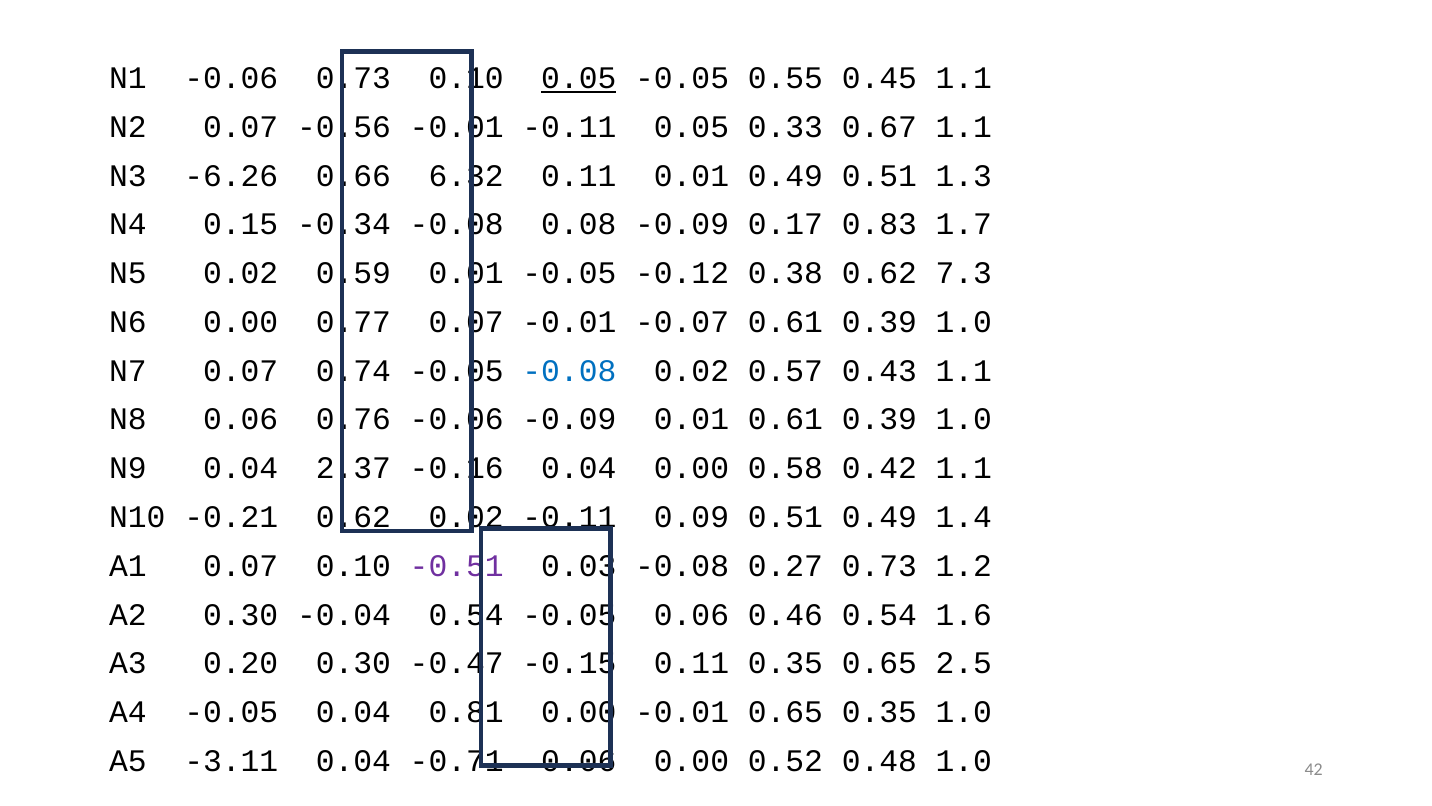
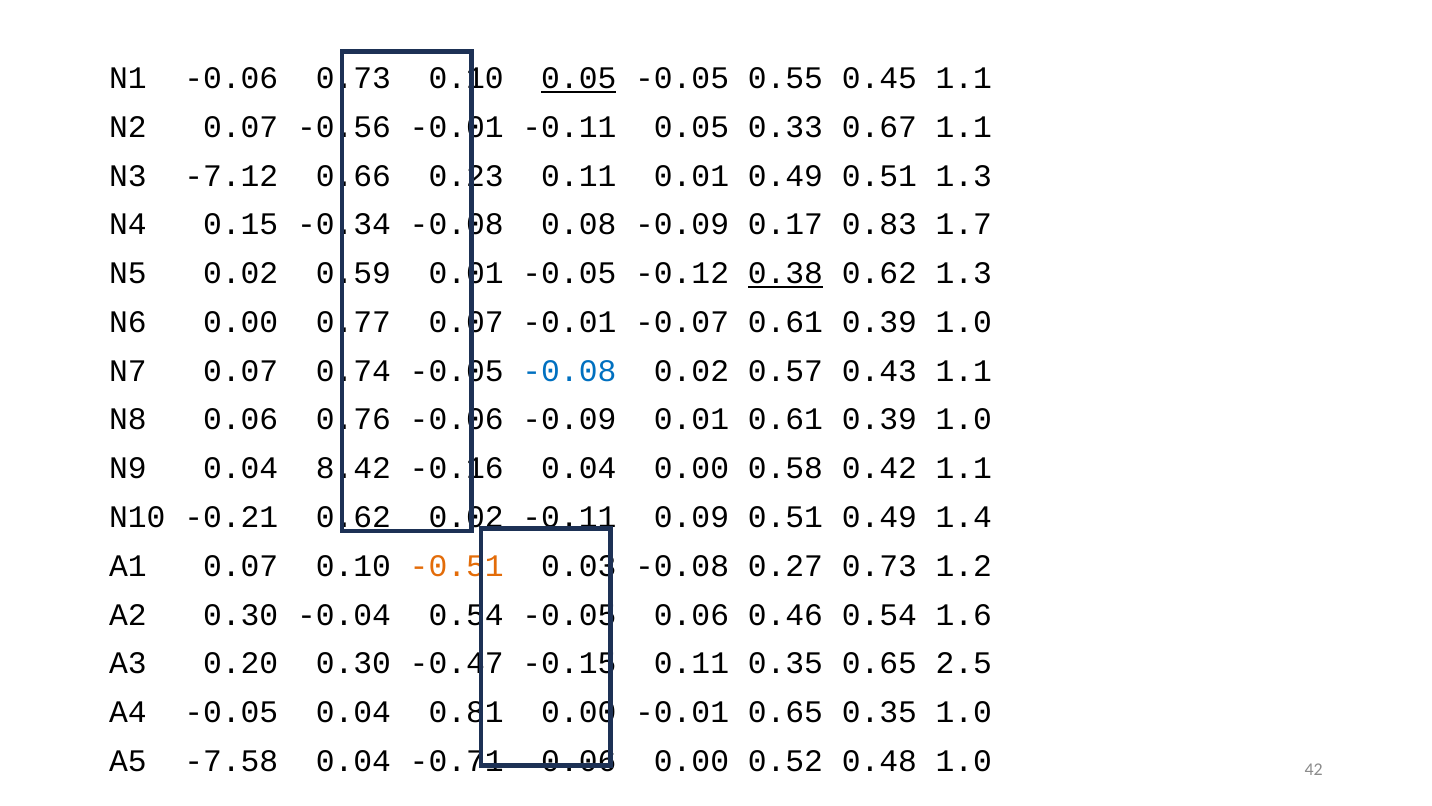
-6.26: -6.26 -> -7.12 (231, 176)
6.32: 6.32 -> 0.23 (466, 176)
0.38 underline: none -> present (785, 273)
0.62 7.3: 7.3 -> 1.3 (964, 273)
2.37: 2.37 -> 8.42 (353, 468)
-0.51 colour: purple -> orange (457, 566)
-3.11: -3.11 -> -7.58 (231, 761)
